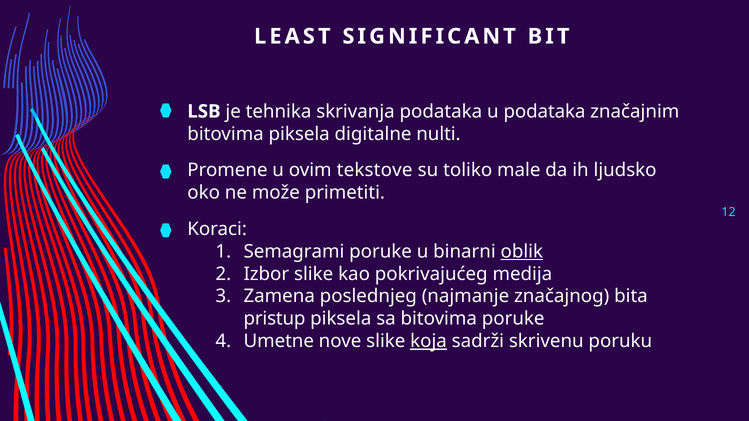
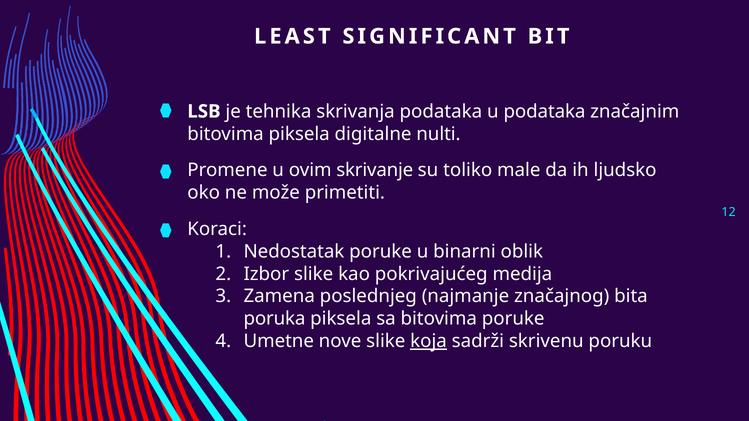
tekstove: tekstove -> skrivanje (375, 170)
Semagrami: Semagrami -> Nedostatak (294, 252)
oblik underline: present -> none (522, 252)
pristup: pristup -> poruka (275, 319)
